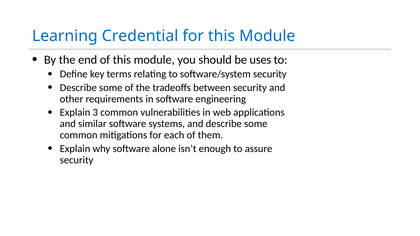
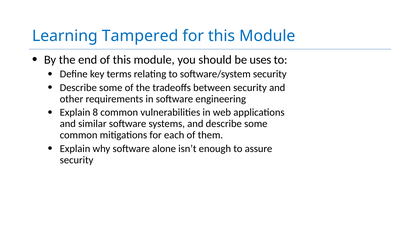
Credential: Credential -> Tampered (140, 36)
3: 3 -> 8 (95, 113)
